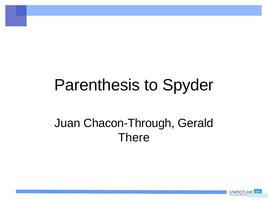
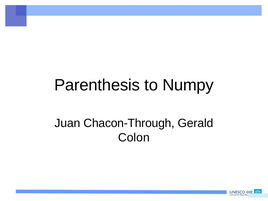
Spyder: Spyder -> Numpy (188, 85)
There: There -> Colon (134, 138)
